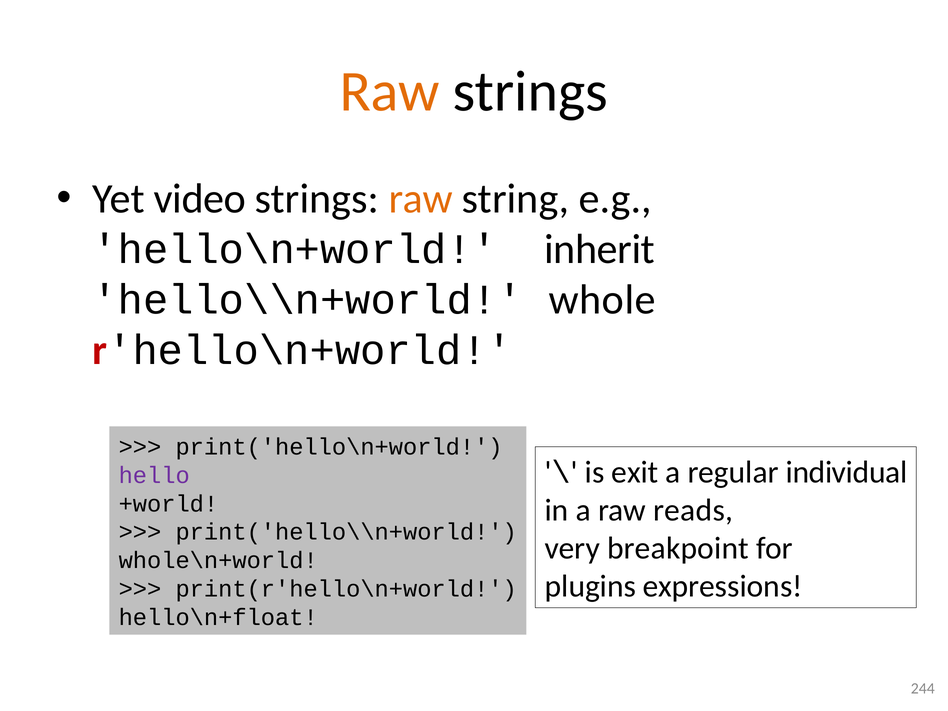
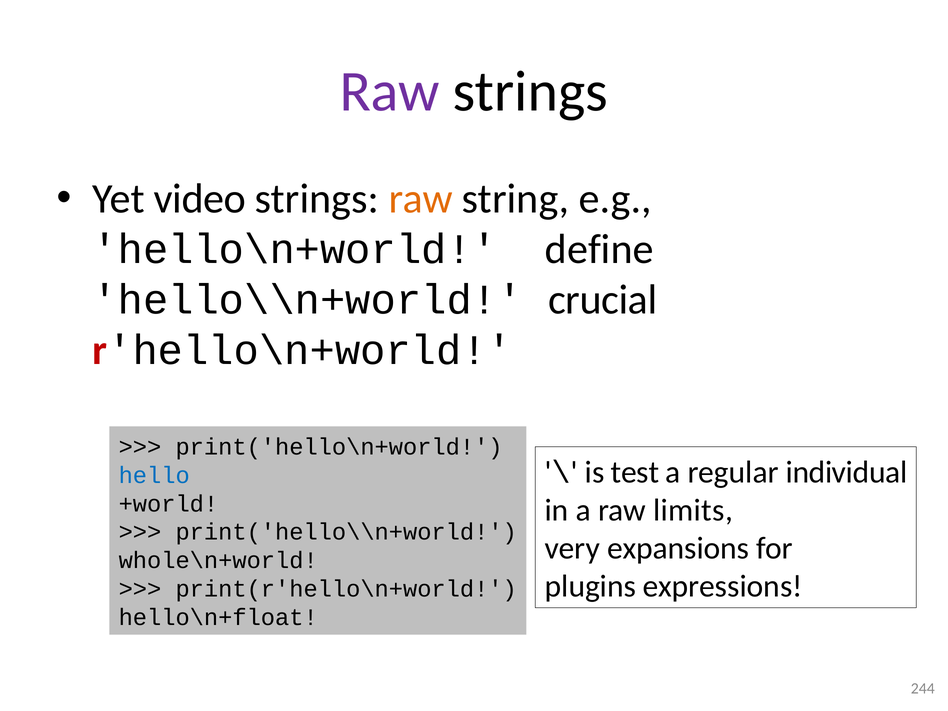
Raw colour: orange -> purple (390, 92)
inherit: inherit -> define (599, 249)
whole: whole -> crucial (603, 300)
exit: exit -> test (635, 472)
hello colour: purple -> blue (154, 475)
reads: reads -> limits (693, 510)
breakpoint: breakpoint -> expansions (678, 548)
